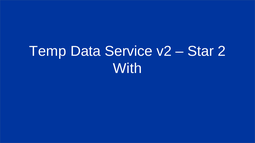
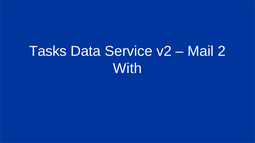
Temp: Temp -> Tasks (48, 51)
Star: Star -> Mail (201, 51)
